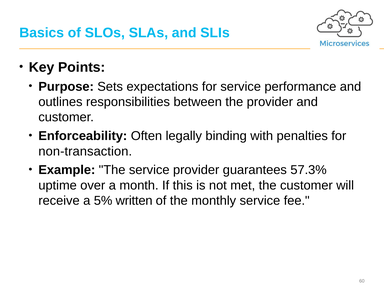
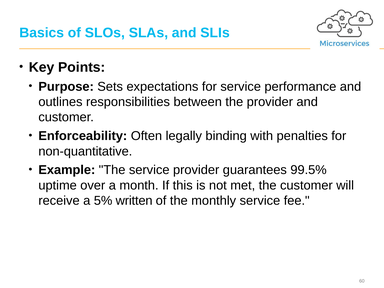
non-transaction: non-transaction -> non-quantitative (85, 151)
57.3%: 57.3% -> 99.5% (309, 170)
